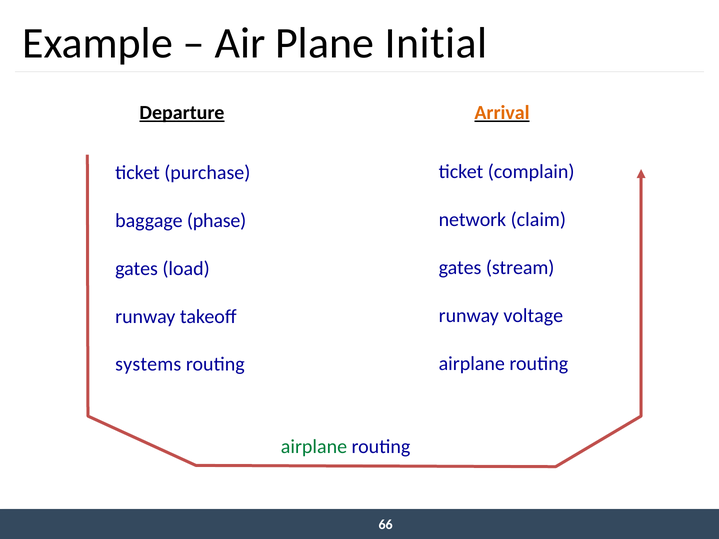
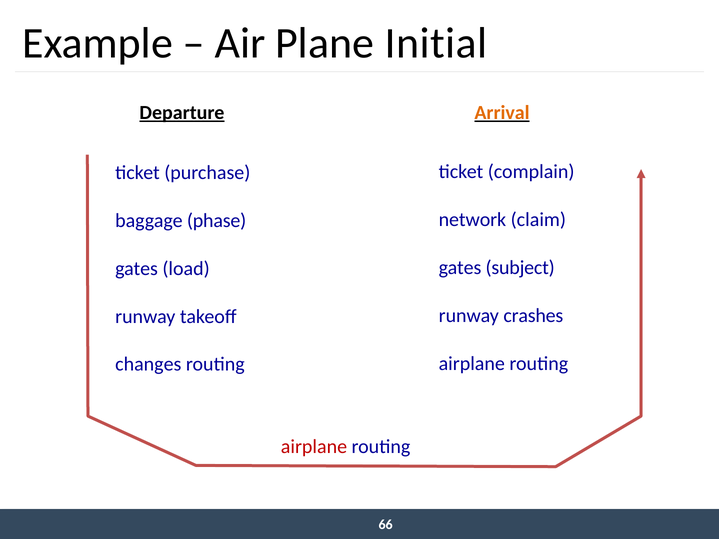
stream: stream -> subject (520, 268)
voltage: voltage -> crashes (533, 316)
systems: systems -> changes (148, 365)
airplane colour: green -> red (314, 447)
